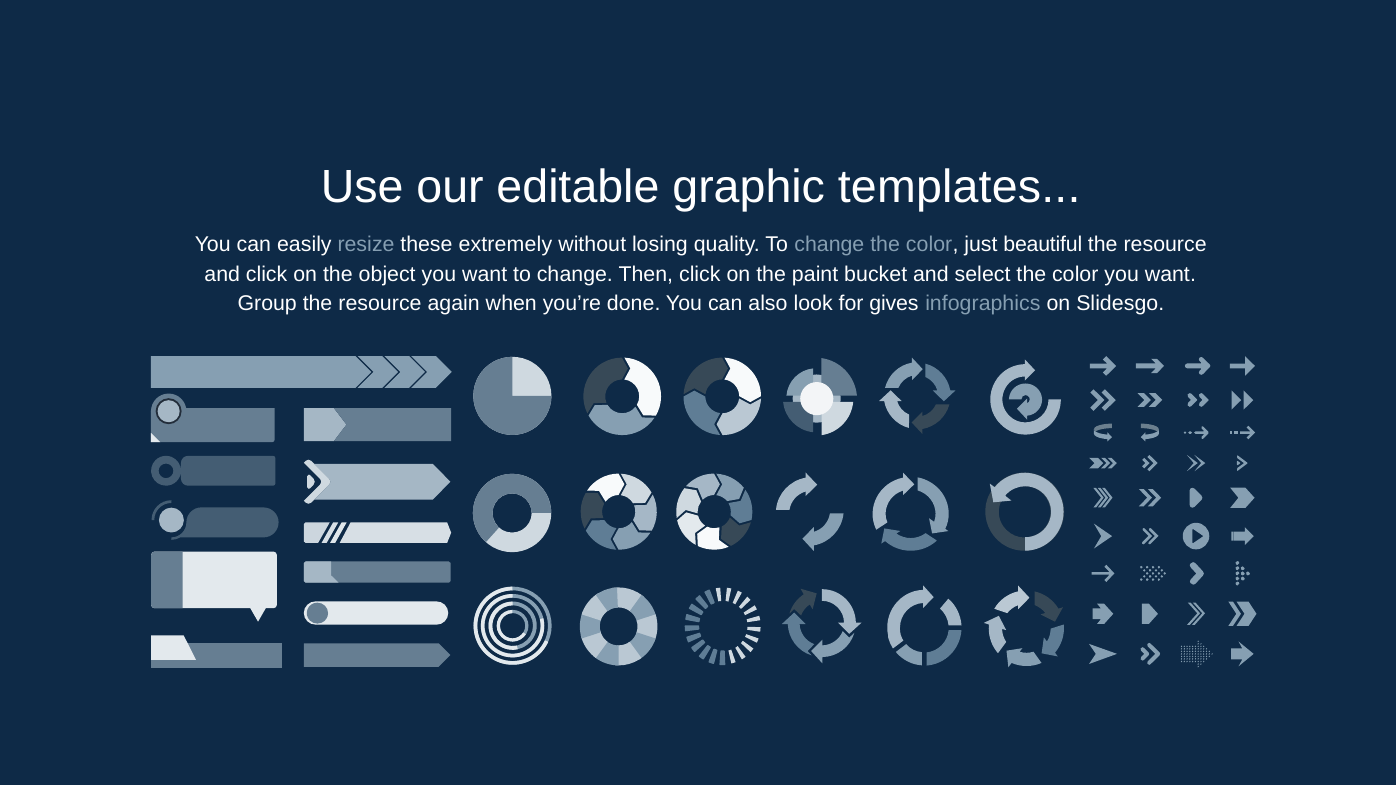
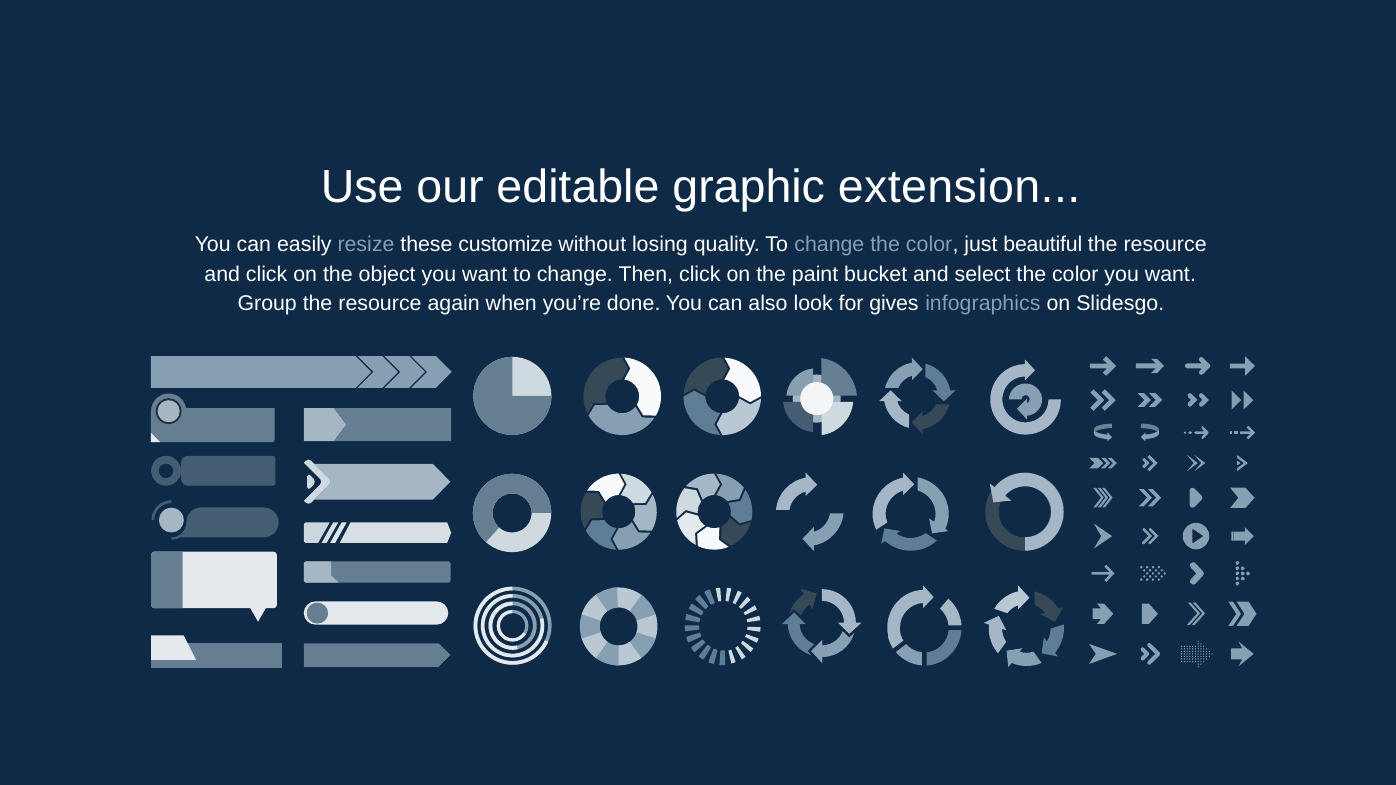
templates: templates -> extension (959, 187)
extremely: extremely -> customize (506, 245)
